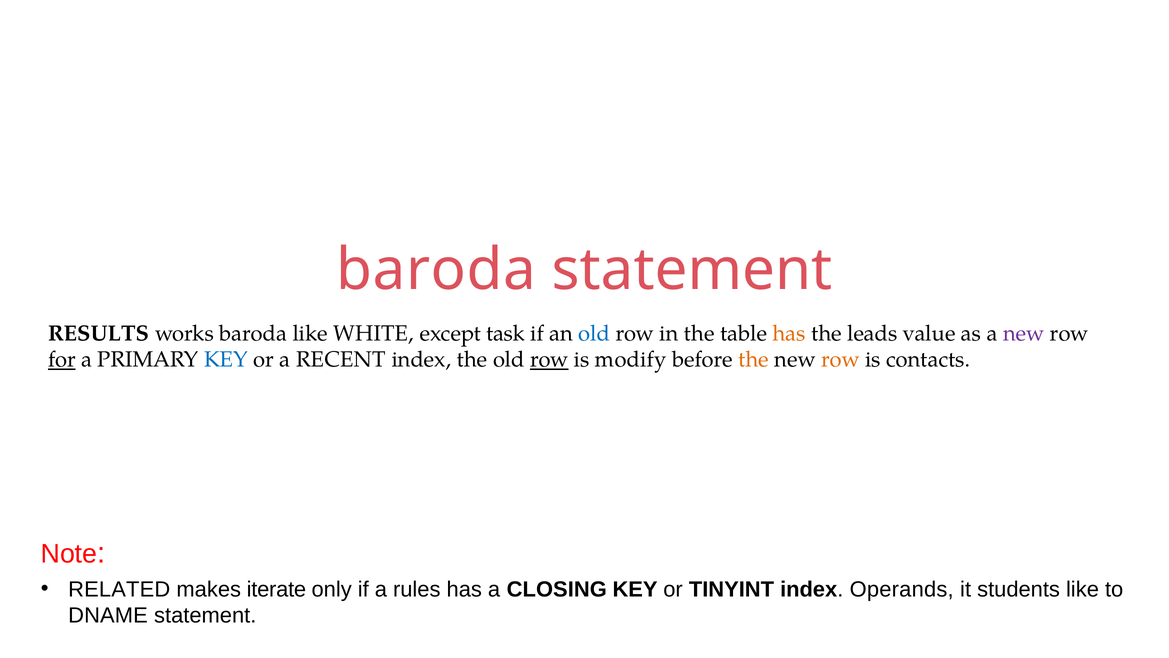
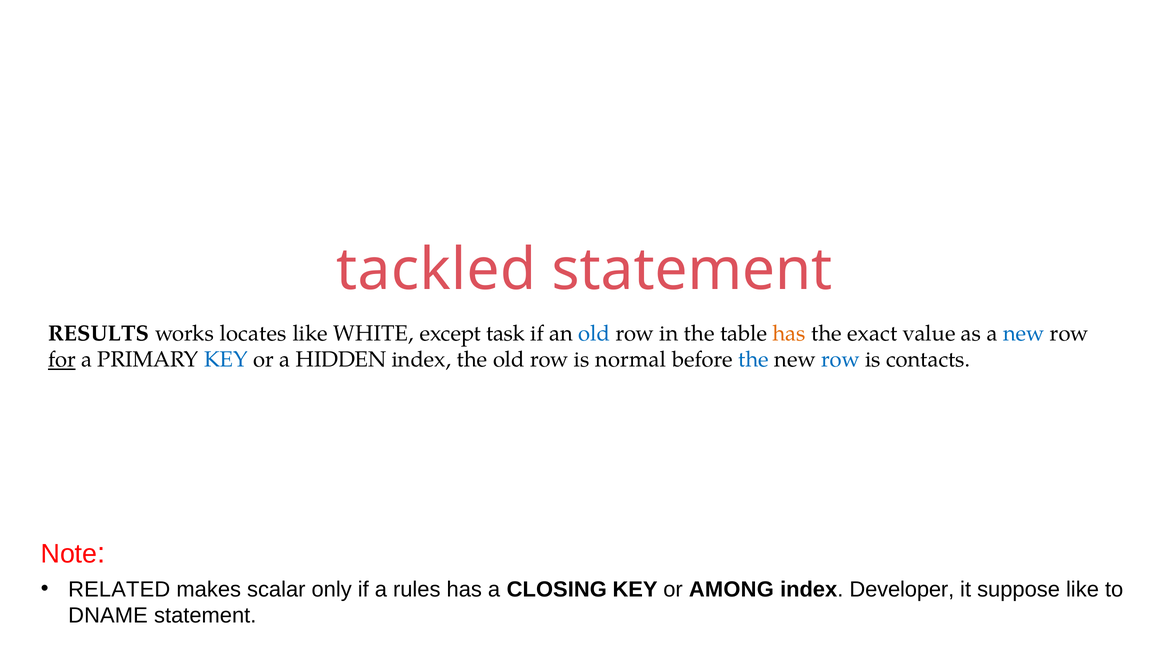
baroda: baroda -> tackled (436, 270)
works baroda: baroda -> locates (253, 333)
leads: leads -> exact (872, 333)
new colour: purple -> blue (1024, 333)
RECENT: RECENT -> HIDDEN (341, 359)
row underline: present -> none (549, 359)
modify: modify -> normal (631, 359)
the colour: orange -> blue (754, 359)
row colour: orange -> blue (841, 359)
iterate: iterate -> scalar (276, 589)
TINYINT: TINYINT -> AMONG (731, 589)
Operands: Operands -> Developer (902, 589)
students: students -> suppose (1019, 589)
